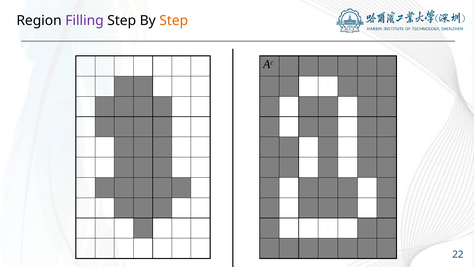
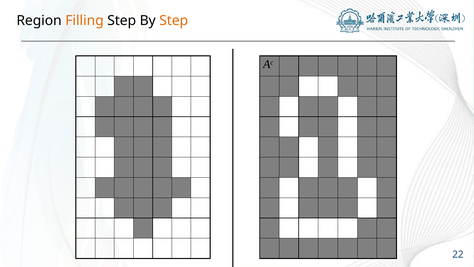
Filling colour: purple -> orange (84, 20)
